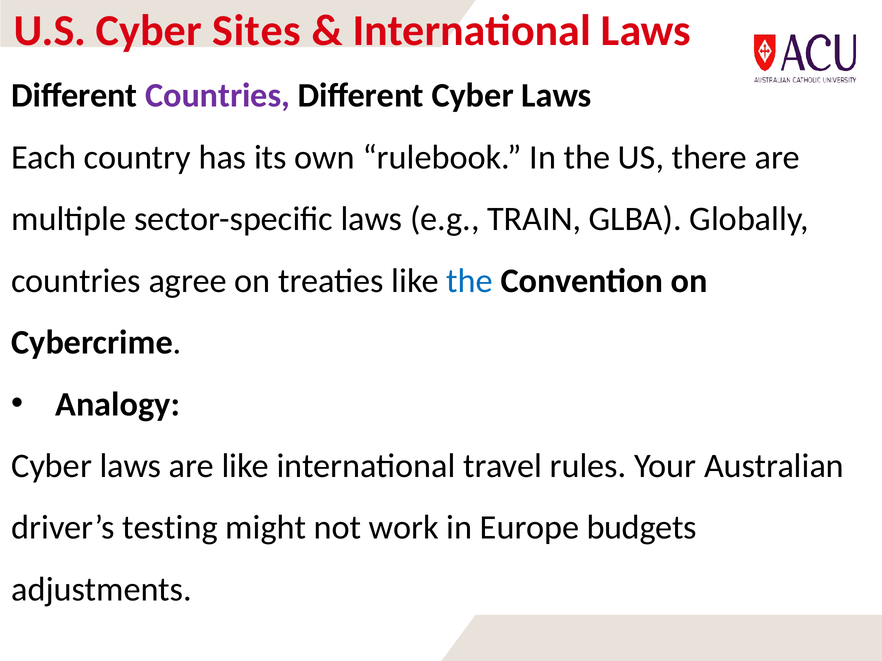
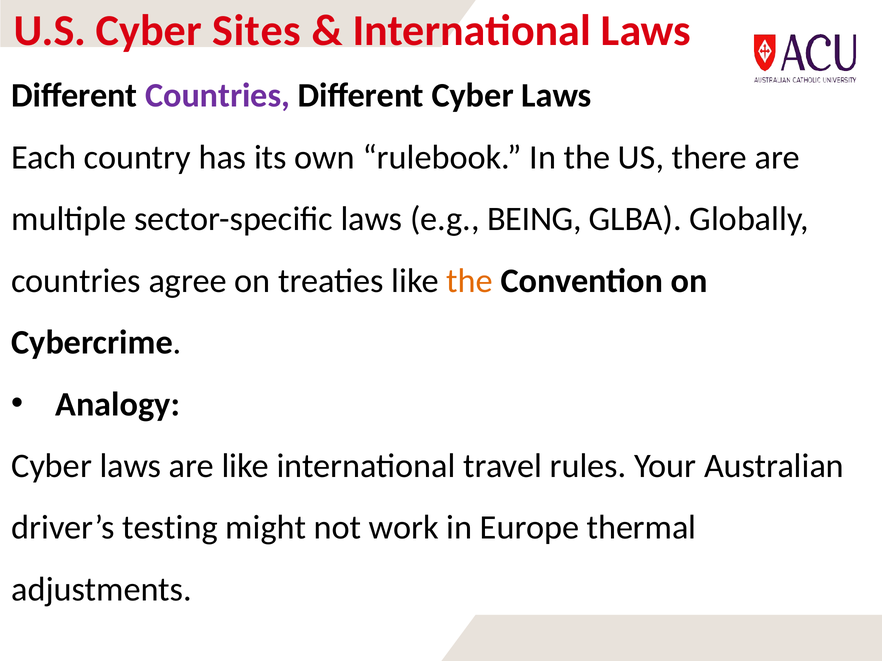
TRAIN: TRAIN -> BEING (534, 219)
the colour: blue -> orange (470, 281)
budgets: budgets -> thermal (642, 528)
